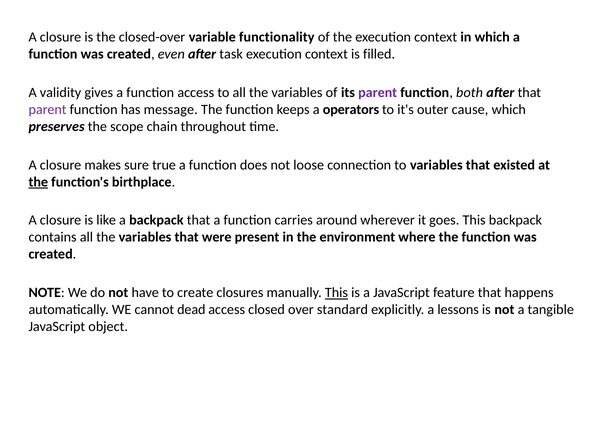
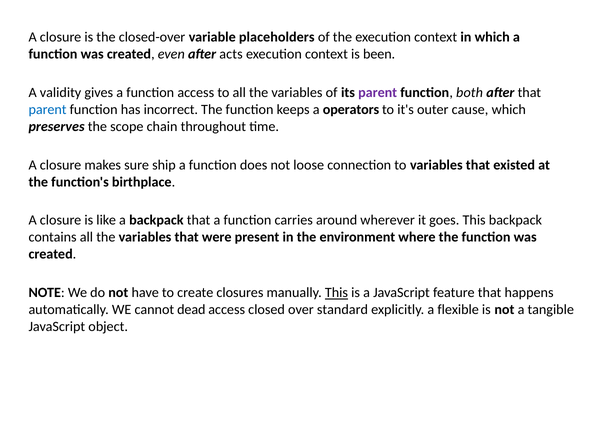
functionality: functionality -> placeholders (277, 37)
task: task -> acts (231, 54)
filled: filled -> been (379, 54)
parent colour: purple -> blue (48, 110)
message: message -> incorrect (171, 110)
true: true -> ship (164, 165)
the underline: present -> none (38, 182)
lessons: lessons -> flexible (458, 310)
